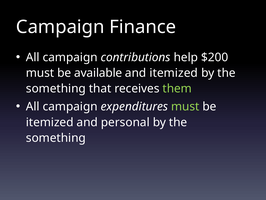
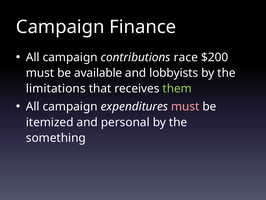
help: help -> race (186, 57)
and itemized: itemized -> lobbyists (174, 73)
something: something -> limitations (56, 88)
must colour: light green -> pink (185, 106)
